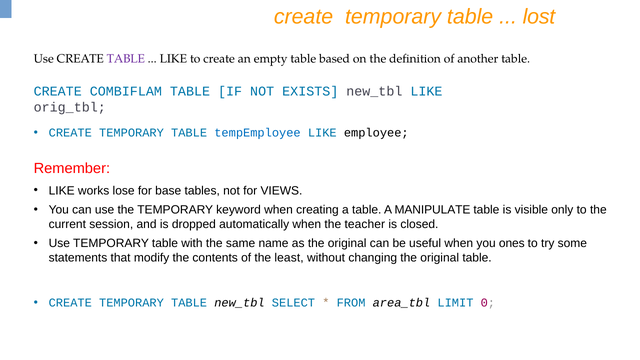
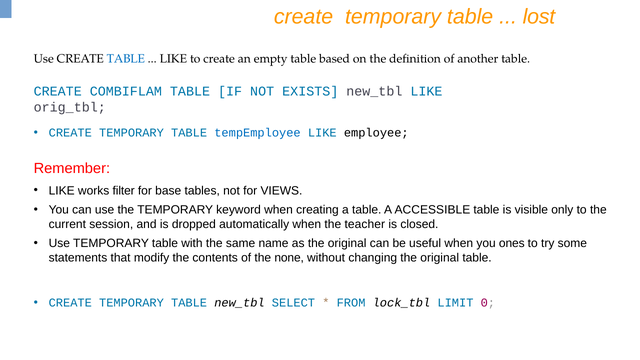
TABLE colour: purple -> blue (126, 59)
lose: lose -> filter (124, 191)
MANIPULATE: MANIPULATE -> ACCESSIBLE (432, 210)
least: least -> none (289, 258)
area_tbl: area_tbl -> lock_tbl (401, 303)
